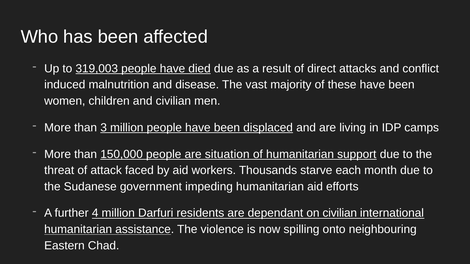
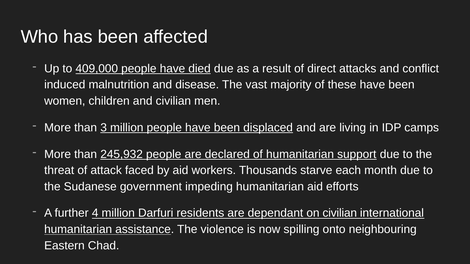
319,003: 319,003 -> 409,000 (97, 69)
150,000: 150,000 -> 245,932 (122, 154)
situation: situation -> declared (227, 154)
